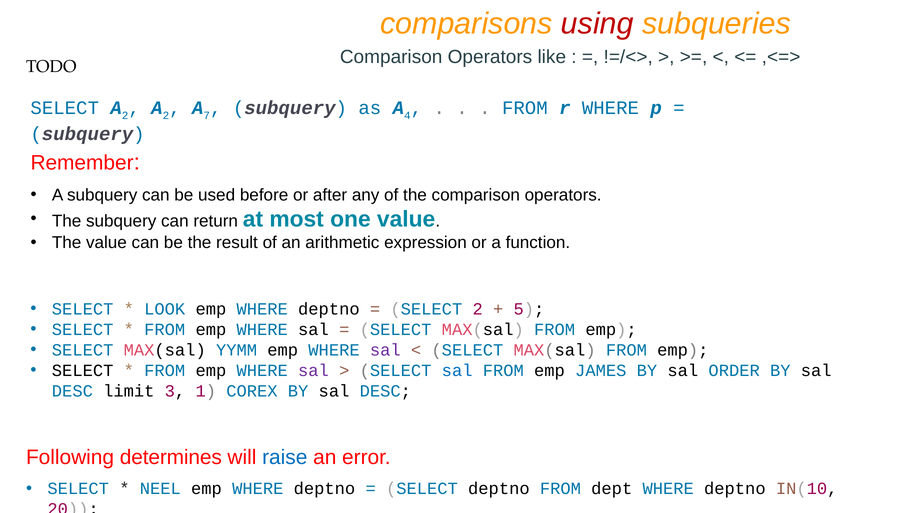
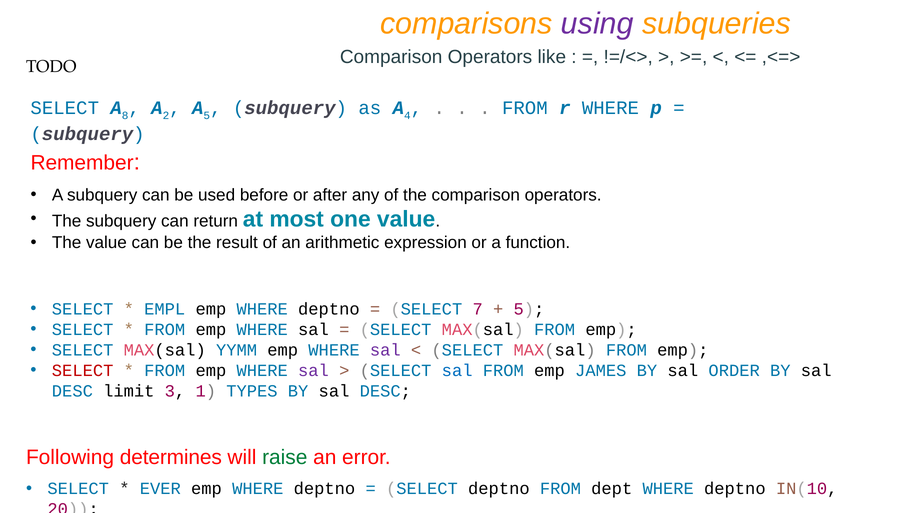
using colour: red -> purple (597, 24)
SELECT A 2: 2 -> 8 (125, 116)
A 7: 7 -> 5 (207, 116)
LOOK: LOOK -> EMPL (165, 309)
SELECT 2: 2 -> 7 (478, 309)
SELECT colour: black -> red (83, 371)
COREX: COREX -> TYPES (252, 391)
raise colour: blue -> green (285, 457)
NEEL: NEEL -> EVER (160, 489)
